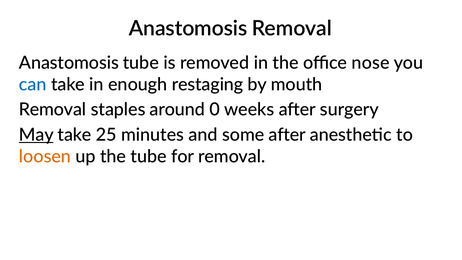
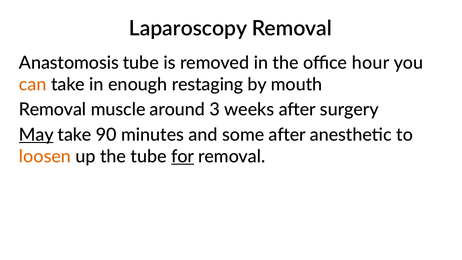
Anastomosis: Anastomosis -> Laparoscopy (188, 29)
nose: nose -> hour (371, 63)
can colour: blue -> orange (33, 84)
staples: staples -> muscle (118, 110)
0: 0 -> 3 (215, 110)
25: 25 -> 90 (106, 135)
for underline: none -> present (183, 156)
